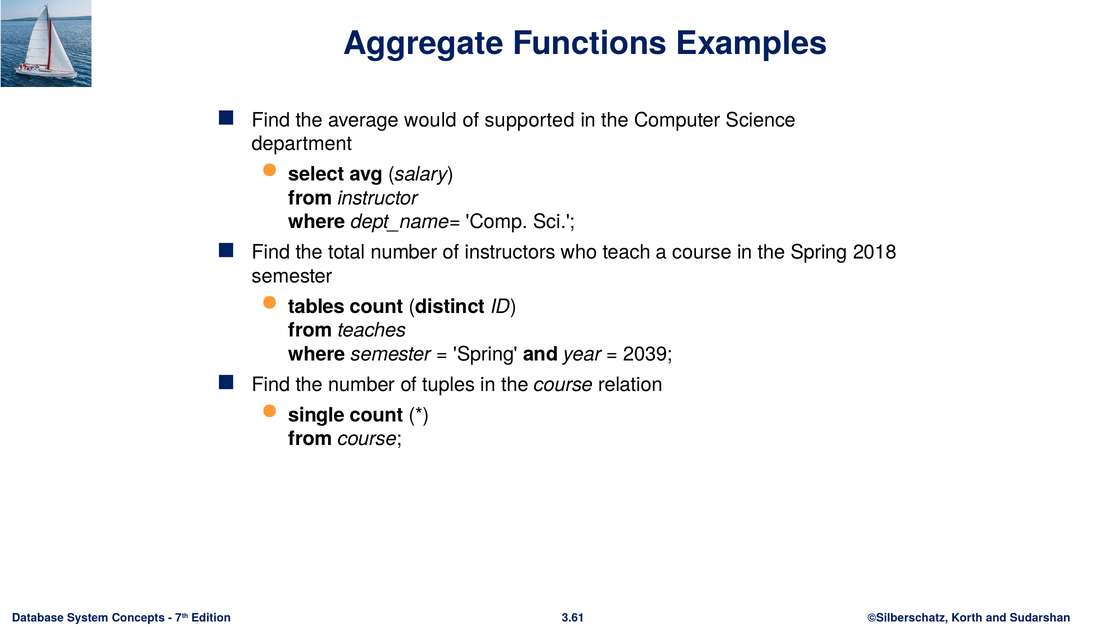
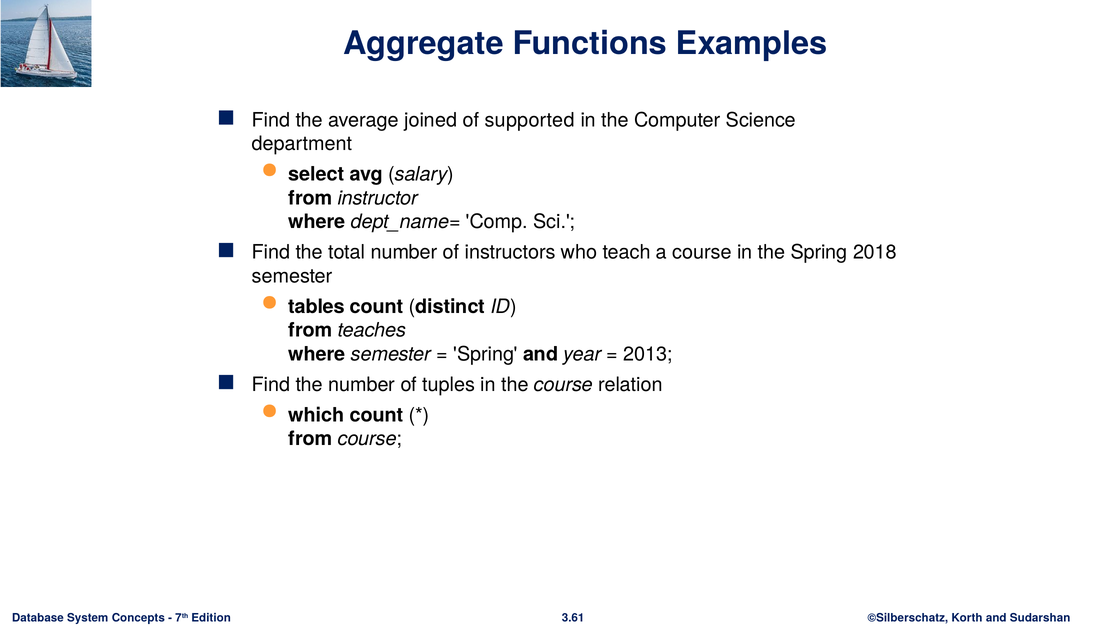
would: would -> joined (431, 120)
2039: 2039 -> 2013 (648, 354)
single: single -> which (316, 415)
